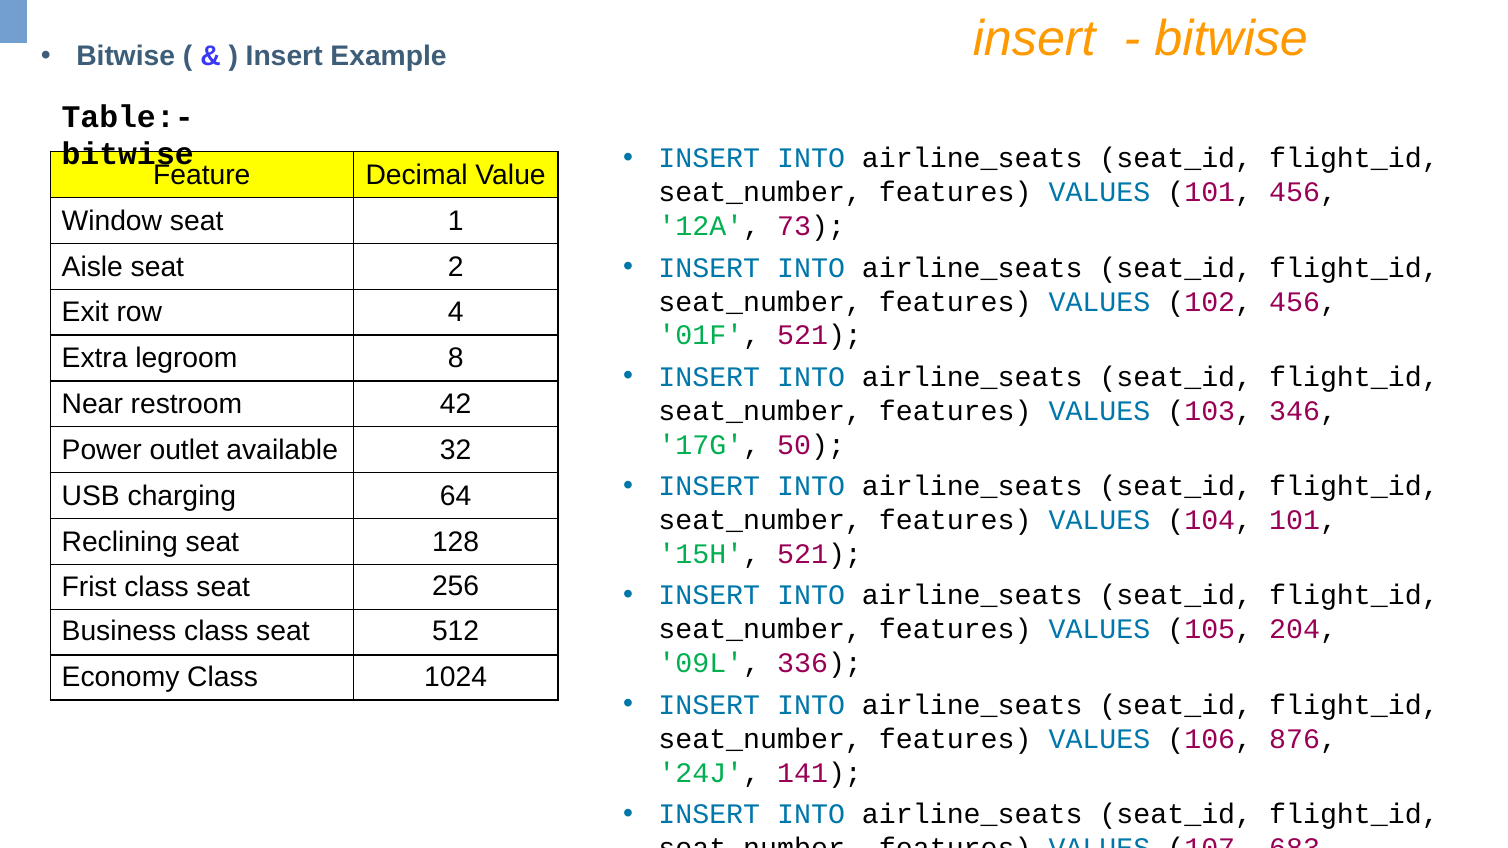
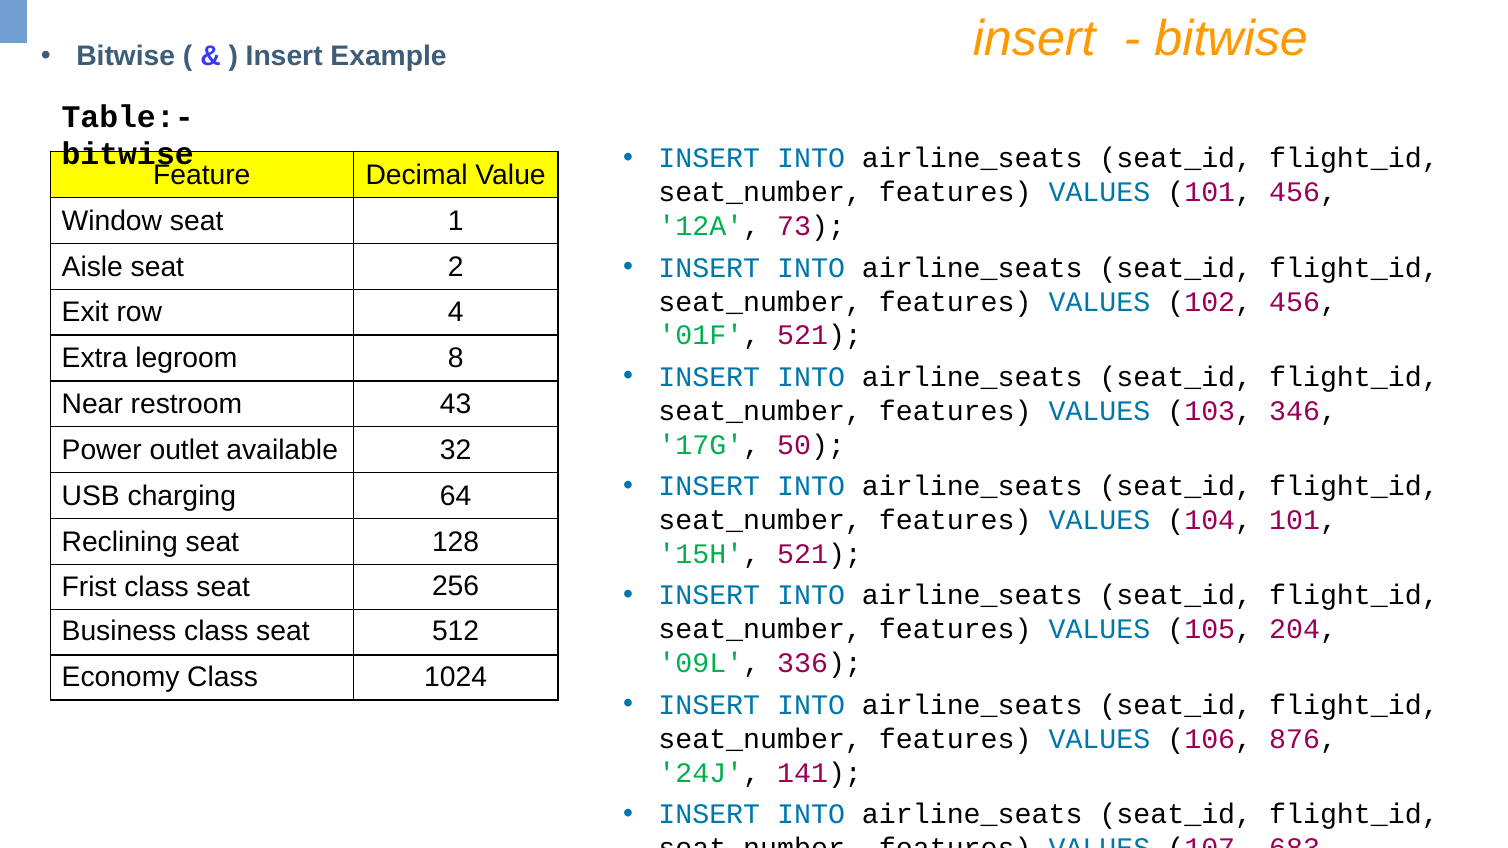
42: 42 -> 43 (456, 404)
